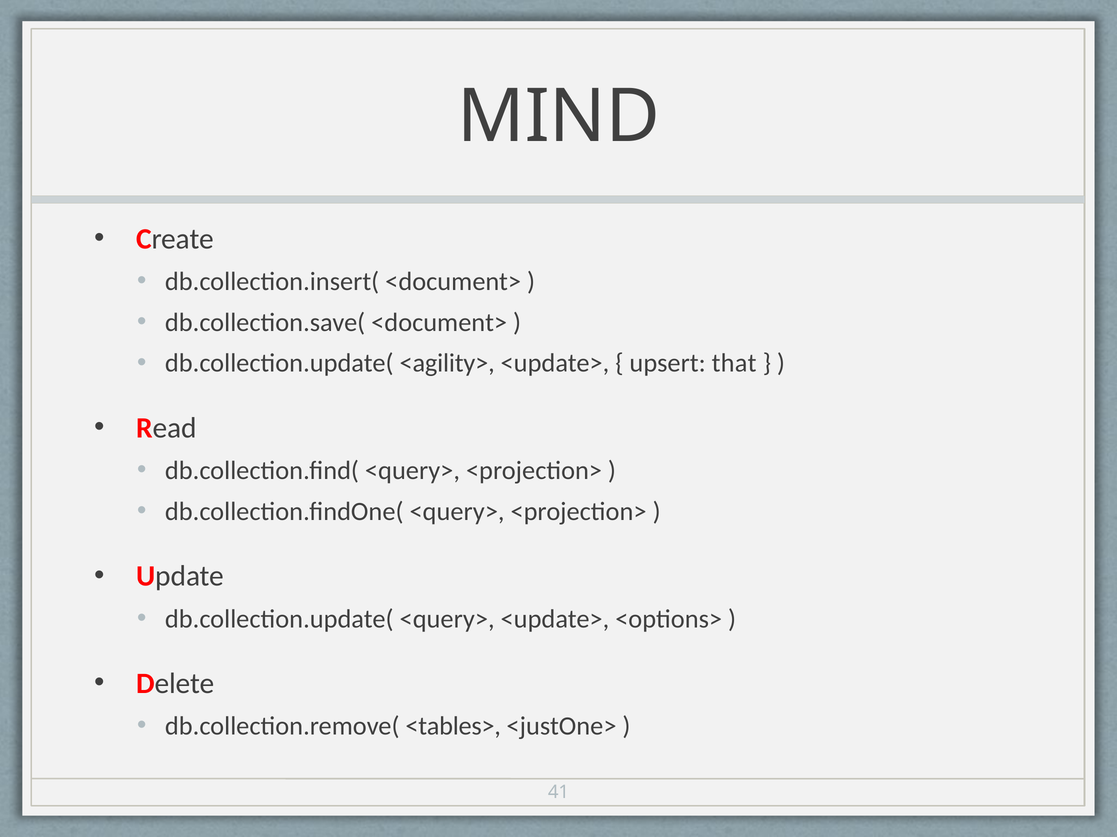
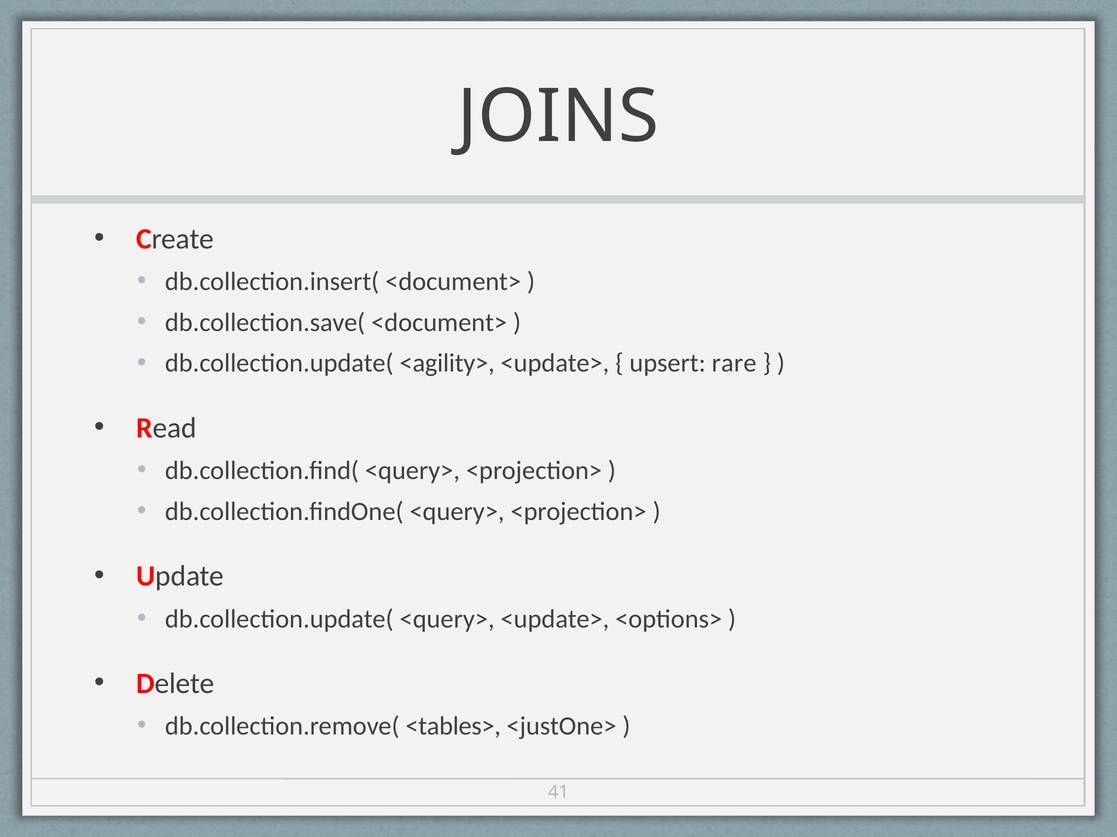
MIND: MIND -> JOINS (558, 117)
that: that -> rare (734, 364)
